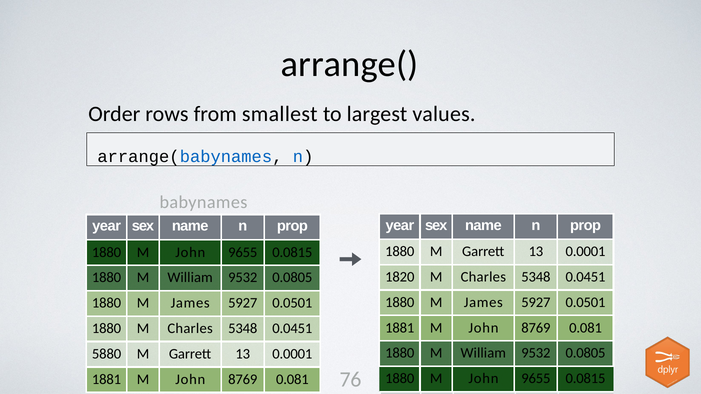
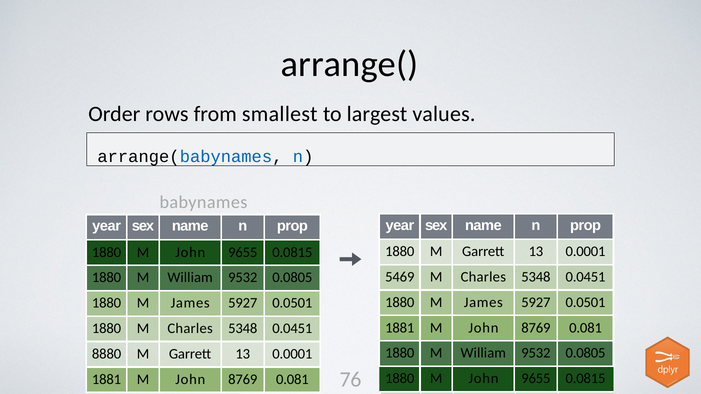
1820: 1820 -> 5469 (400, 277)
5880: 5880 -> 8880 (107, 354)
